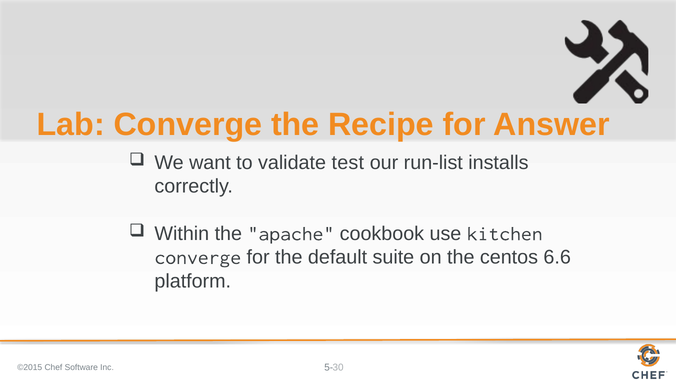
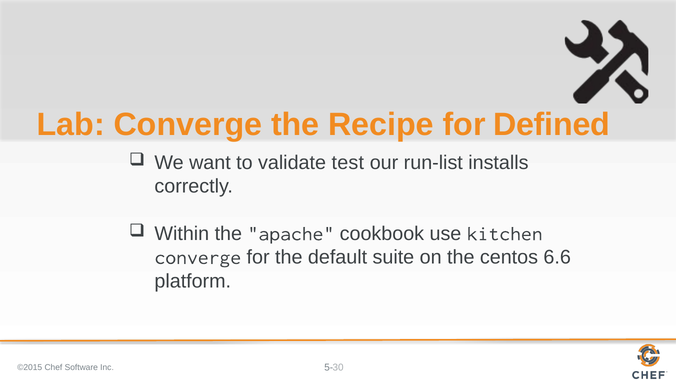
Answer: Answer -> Defined (552, 125)
